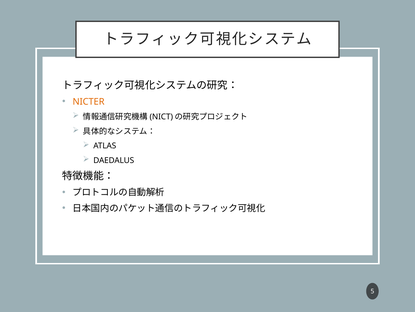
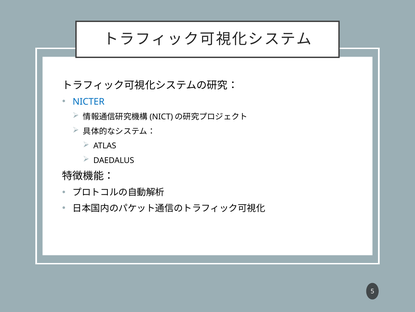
NICTER colour: orange -> blue (89, 101)
